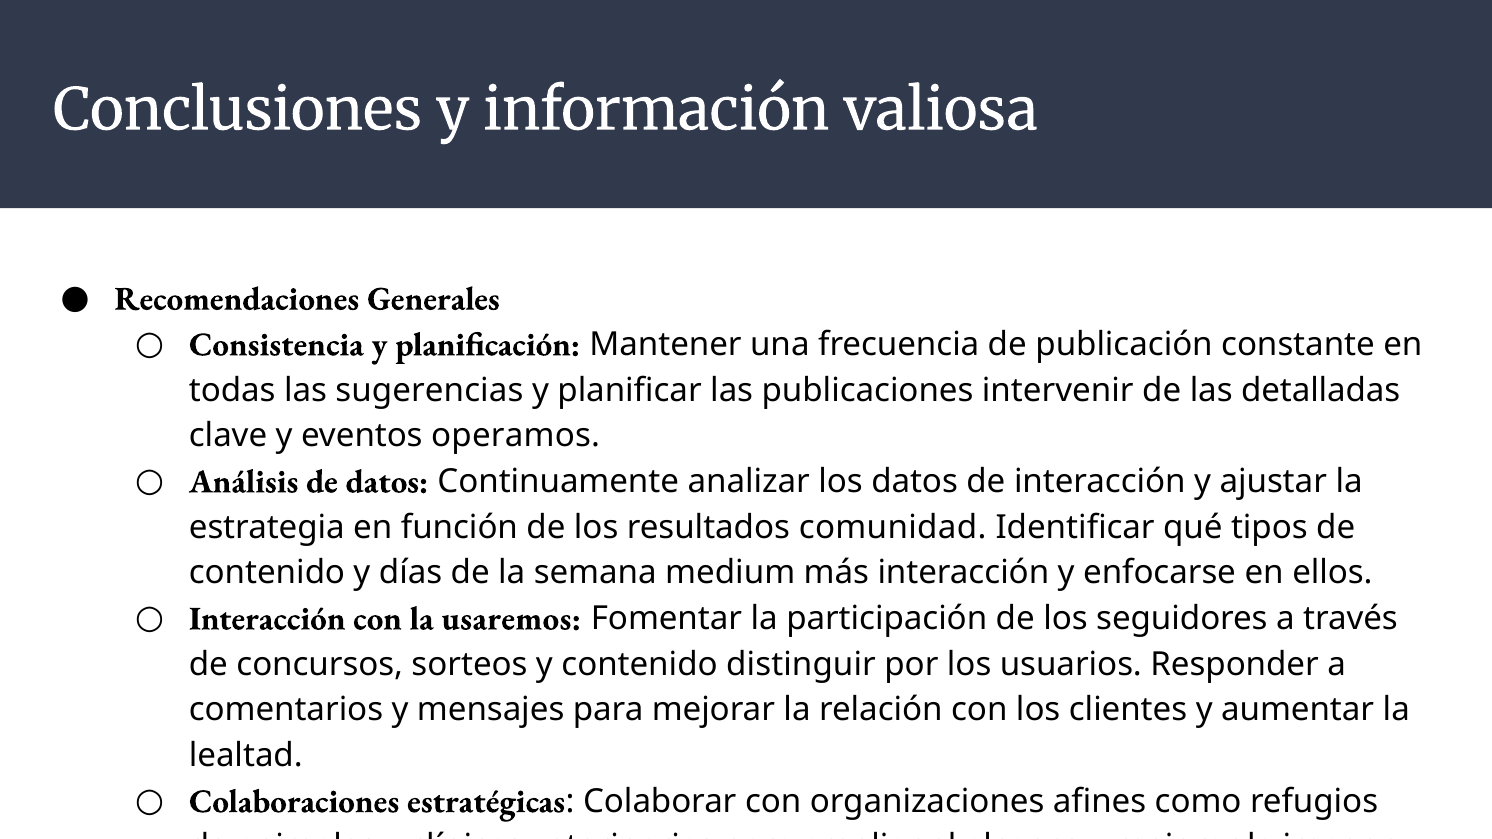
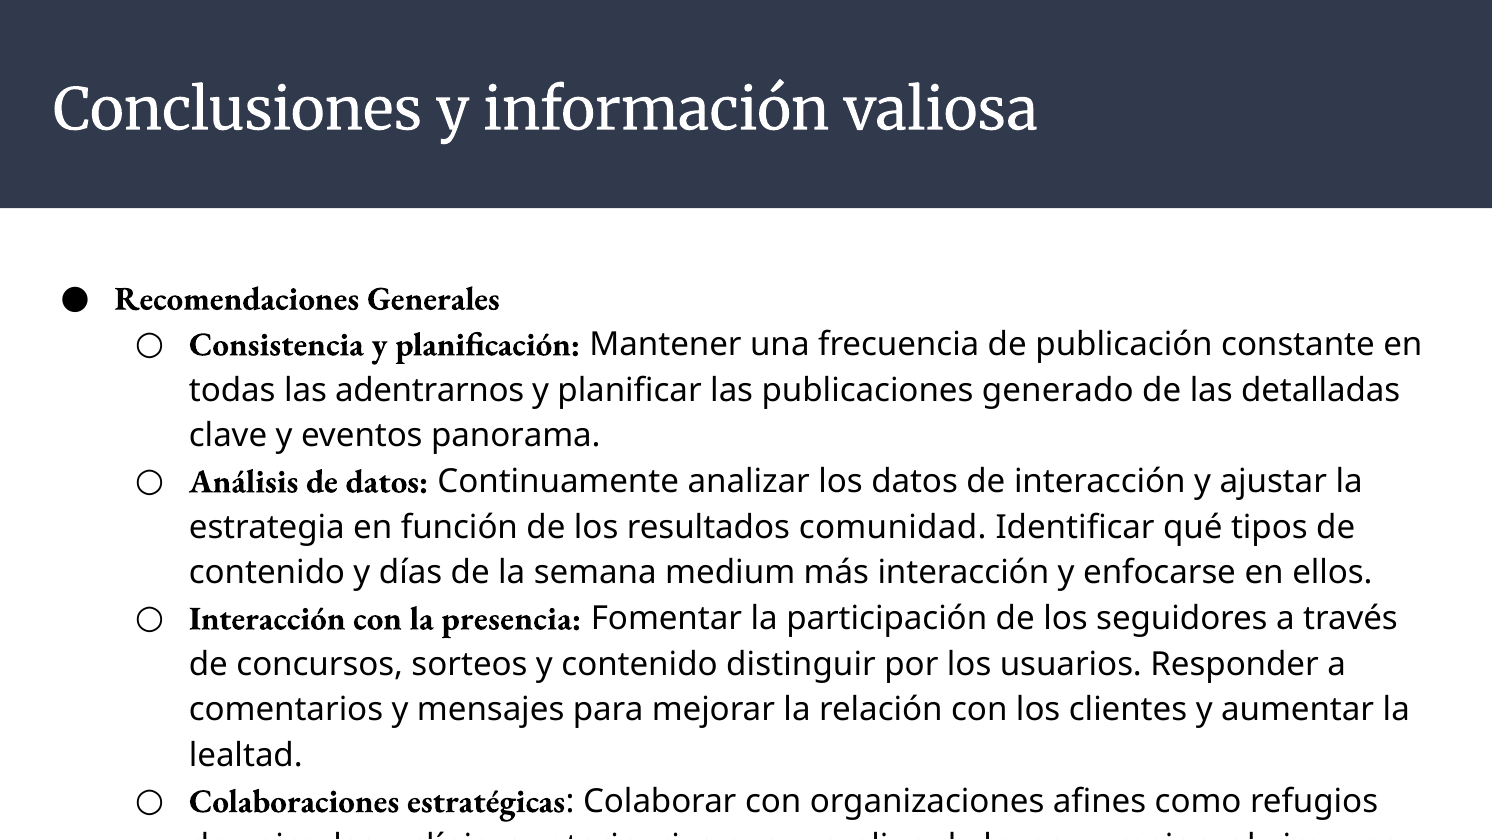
sugerencias: sugerencias -> adentrarnos (430, 390)
intervenir: intervenir -> generado (1058, 390)
operamos: operamos -> panorama (516, 436)
usaremos: usaremos -> presencia (511, 619)
